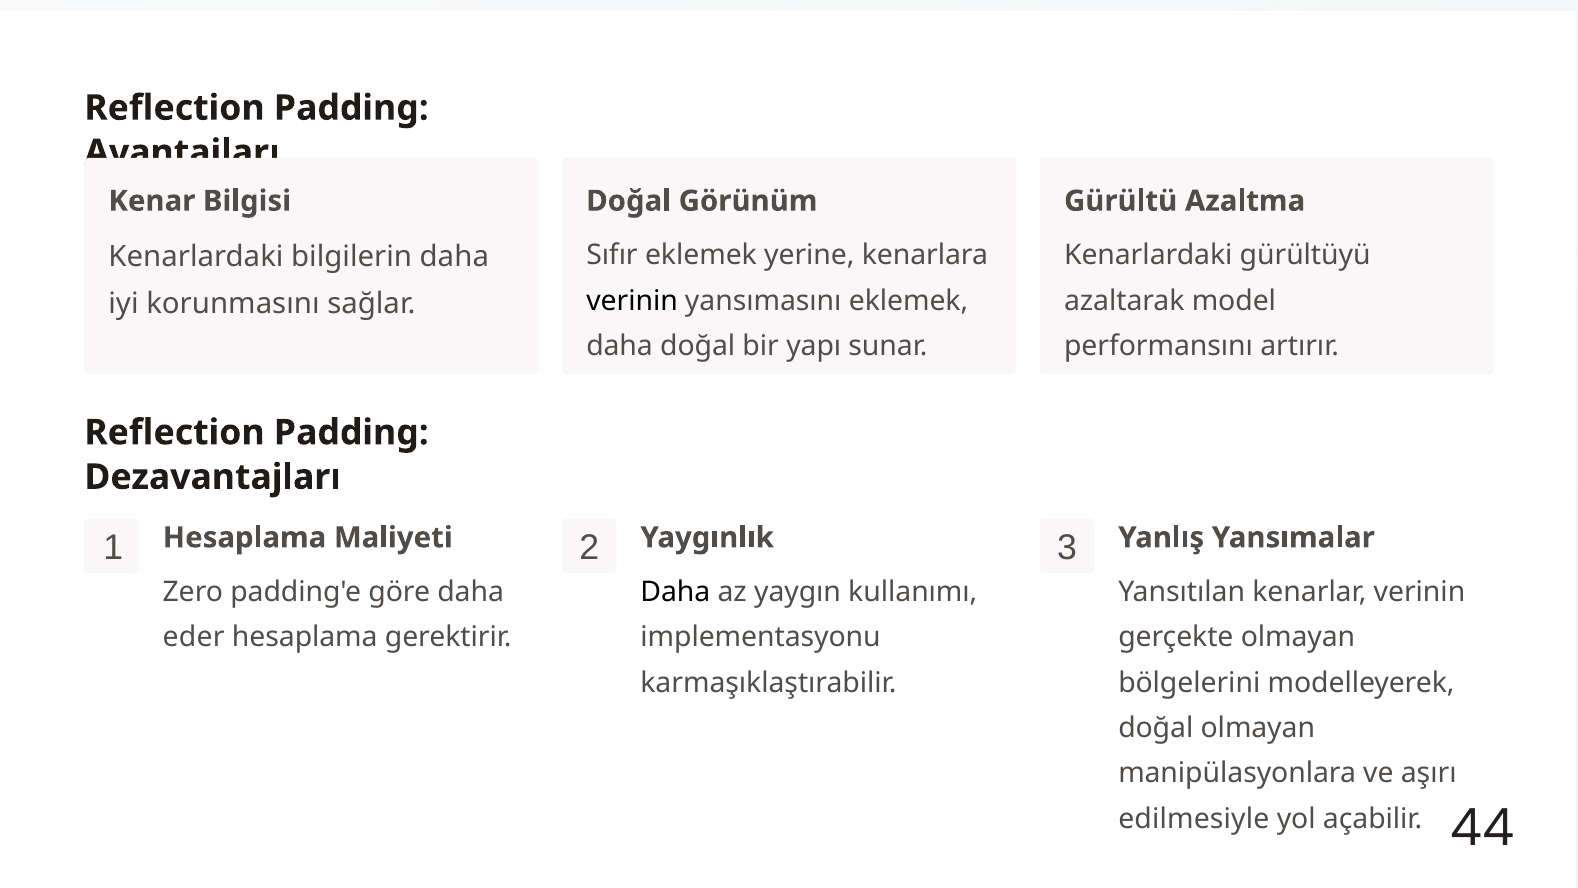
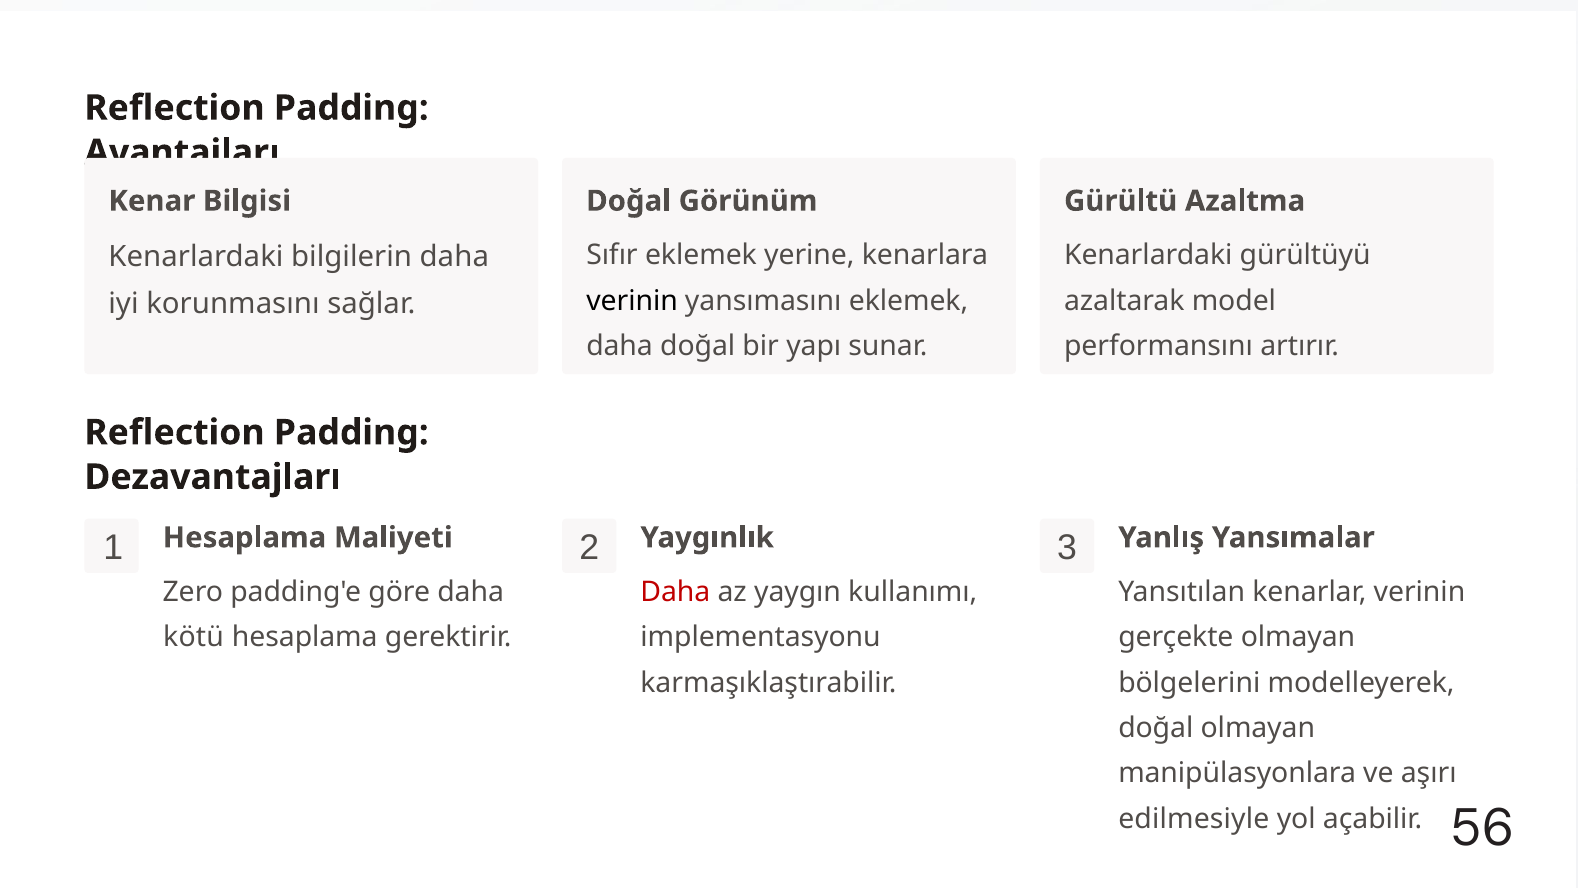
Daha colour: black -> red (675, 592)
eder: eder -> kötü (194, 637)
44: 44 -> 56 (1482, 828)
